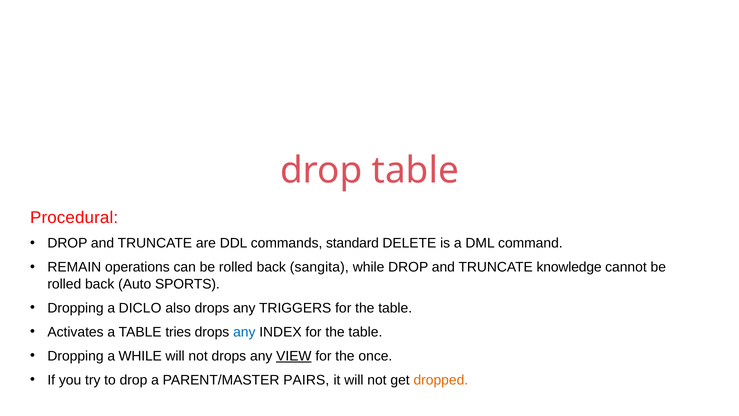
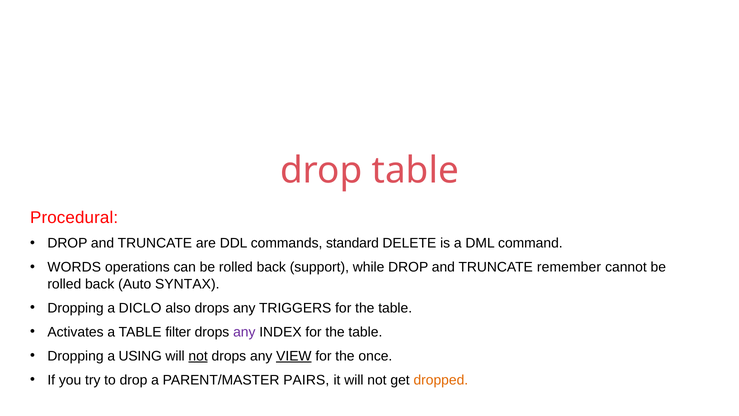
REMAIN: REMAIN -> WORDS (74, 267)
sangita: sangita -> support (319, 267)
knowledge: knowledge -> remember (569, 267)
SPORTS: SPORTS -> SYNTAX (187, 284)
tries: tries -> filter (178, 332)
any colour: blue -> purple (244, 332)
a WHILE: WHILE -> USING (140, 356)
not underline: none -> present (198, 356)
